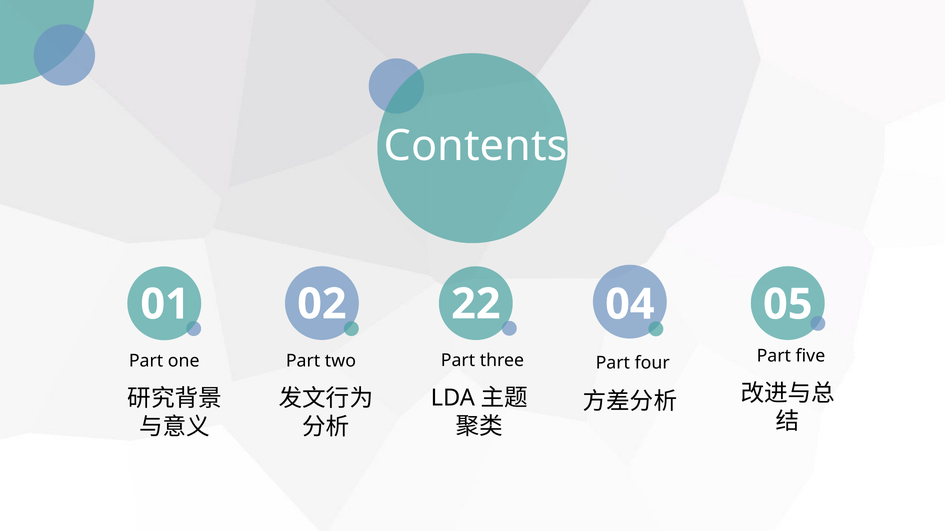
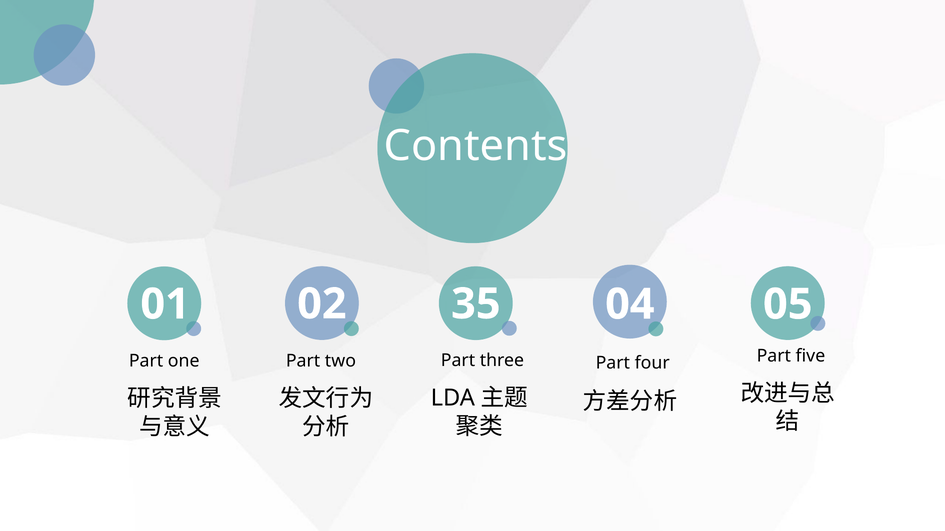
22: 22 -> 35 (476, 304)
